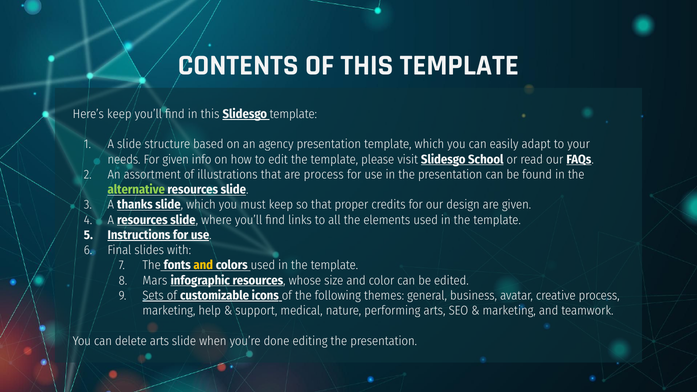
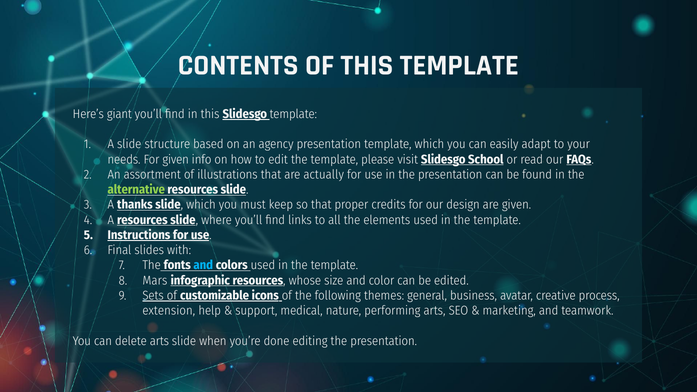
Here’s keep: keep -> giant (119, 114)
are process: process -> actually (324, 175)
and colour: yellow -> light blue (203, 265)
marketing: marketing -> extension (169, 311)
